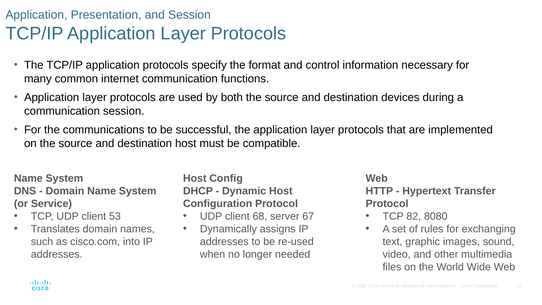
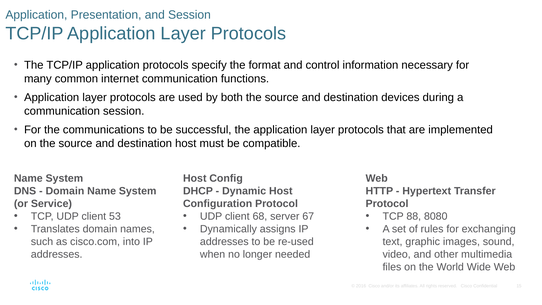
82: 82 -> 88 (414, 216)
